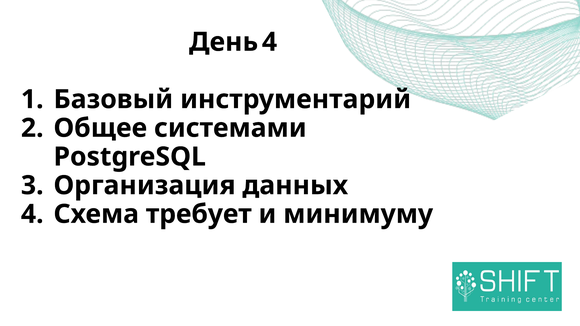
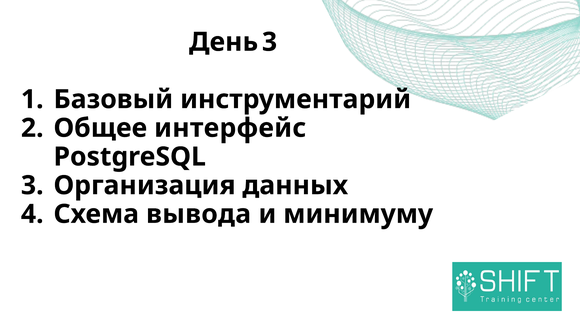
День 4: 4 -> 3 (270, 42)
системами: системами -> интерфейс (230, 128)
требует: требует -> вывода (199, 214)
